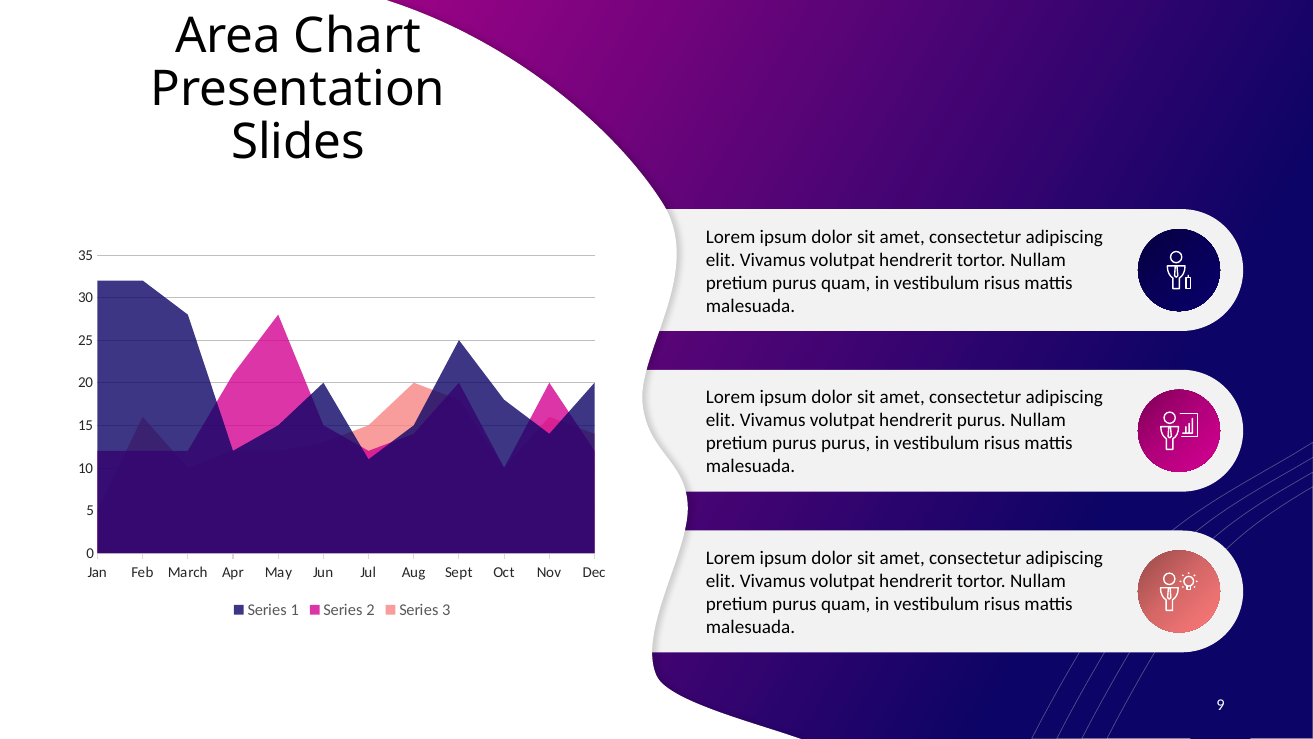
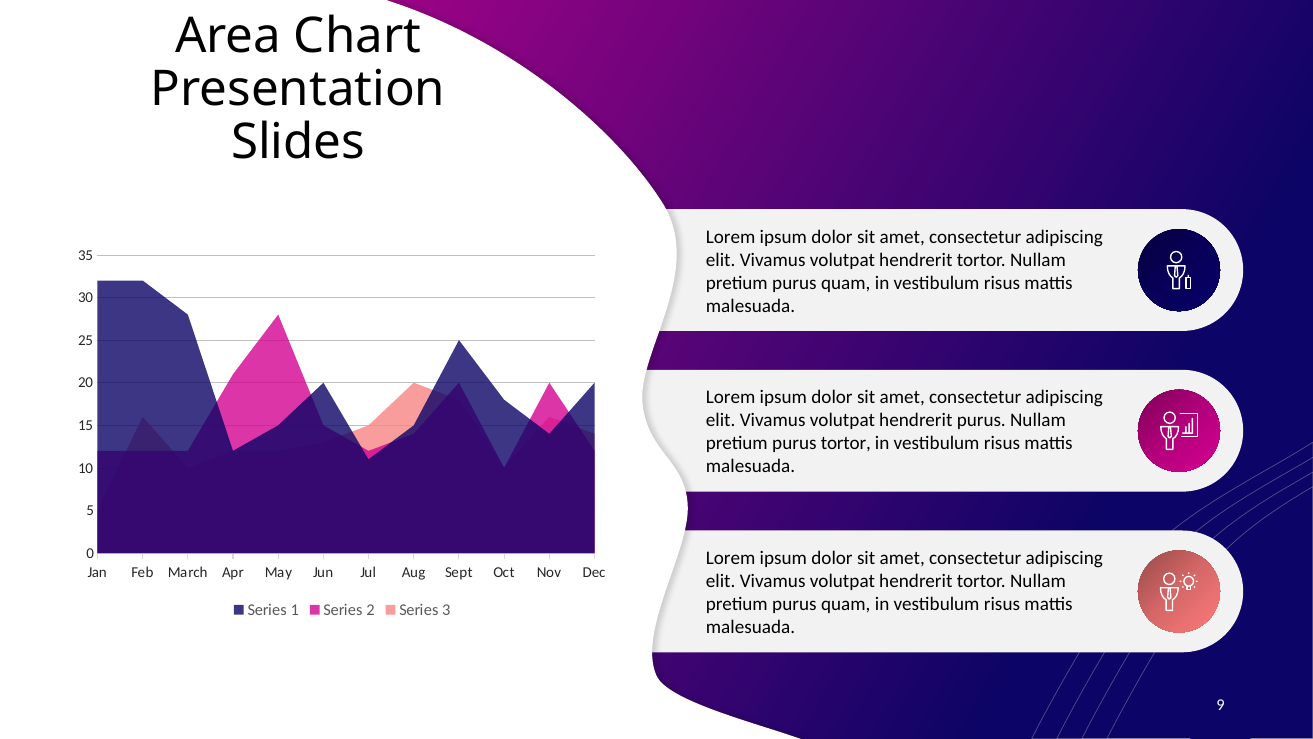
purus: purus -> tortor (846, 443)
